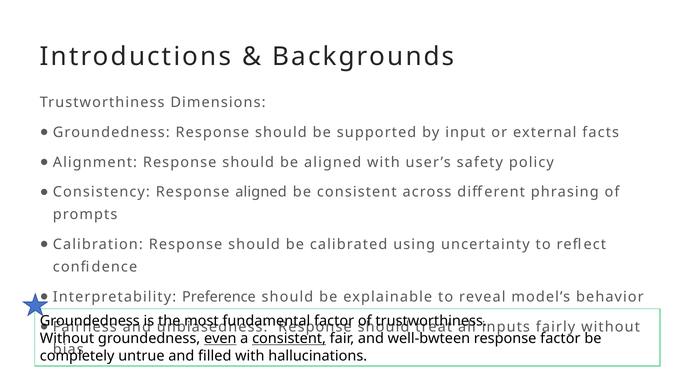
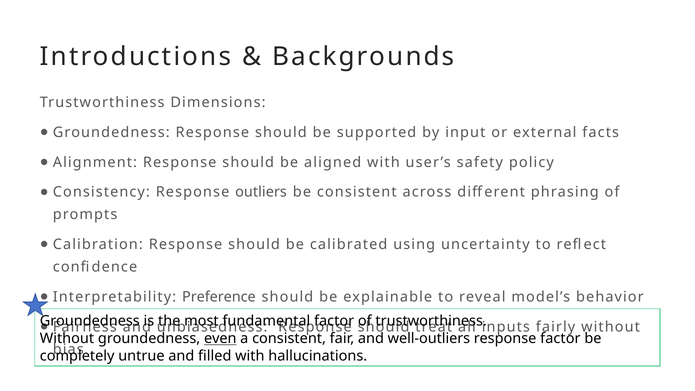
Response aligned: aligned -> outliers (261, 192)
consistent underline: present -> none (289, 338)
well-bwteen: well-bwteen -> well-outliers (429, 338)
